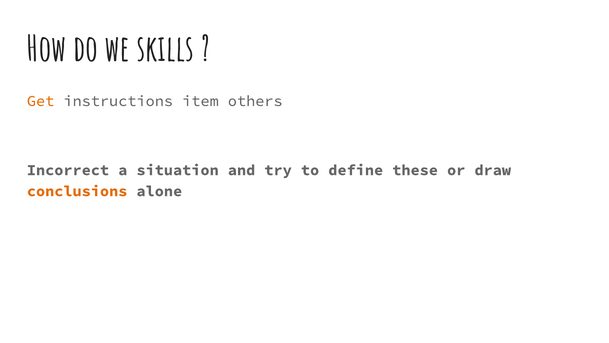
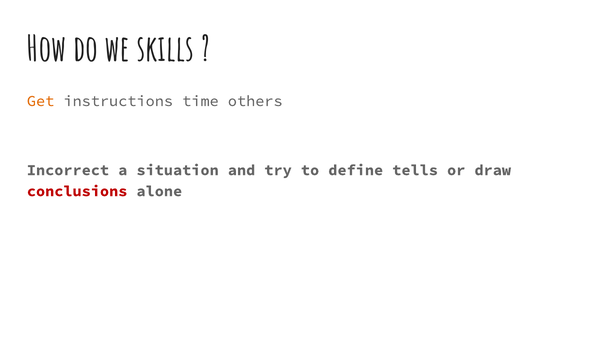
item: item -> time (200, 101)
these: these -> tells (415, 170)
conclusions colour: orange -> red (77, 191)
